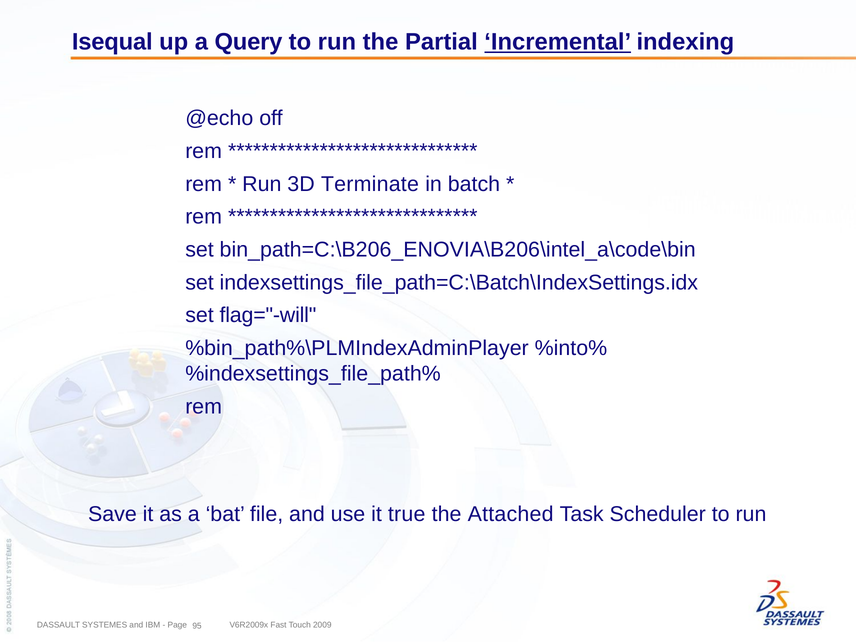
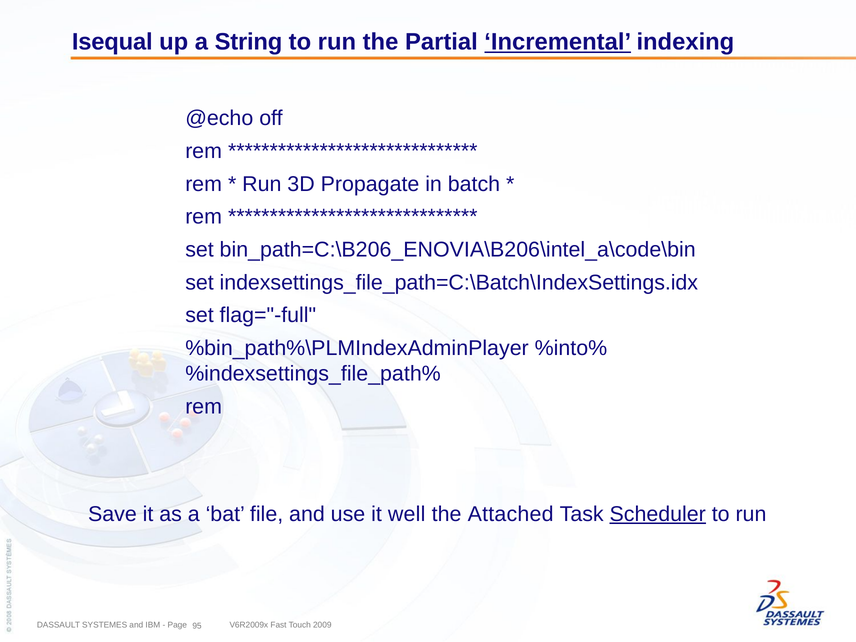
Query: Query -> String (248, 42)
Terminate: Terminate -> Propagate (370, 184)
flag="-will: flag="-will -> flag="-full (268, 315)
true: true -> well (407, 514)
Scheduler underline: none -> present (658, 514)
